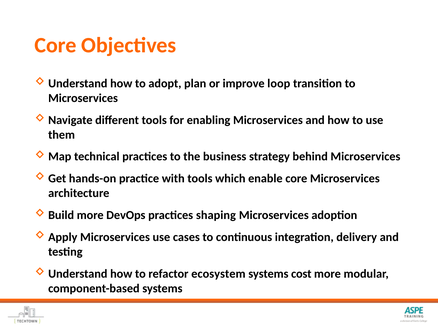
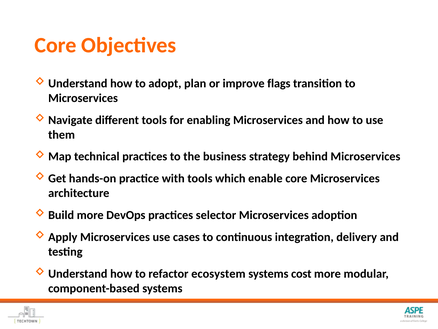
loop: loop -> flags (279, 83)
shaping: shaping -> selector (216, 215)
